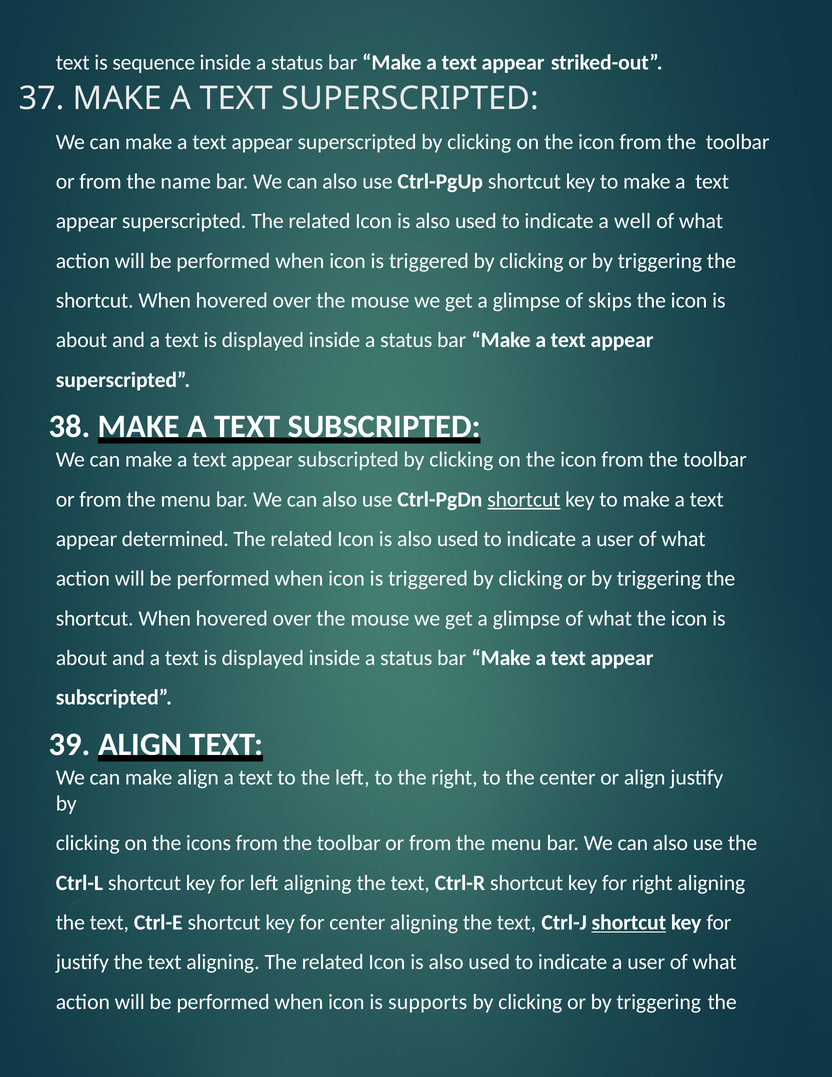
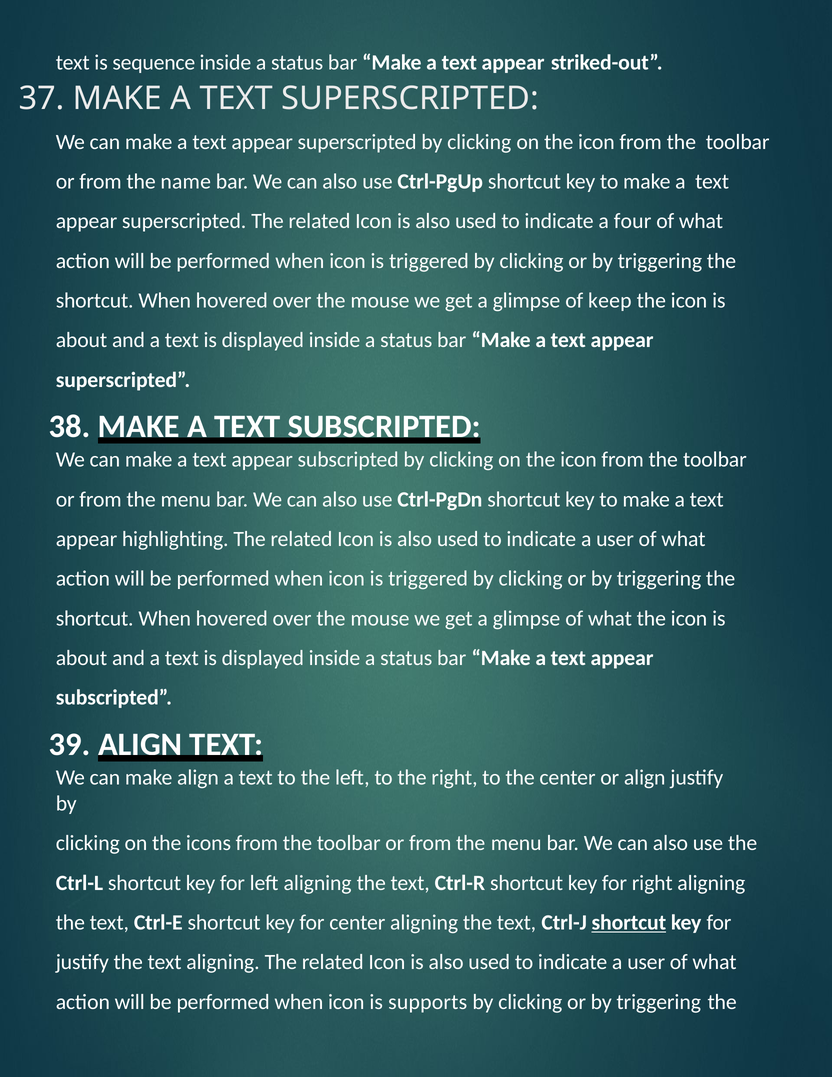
well: well -> four (633, 221)
skips: skips -> keep (610, 301)
shortcut underline: present -> none (524, 499)
determined: determined -> highlighting (175, 539)
